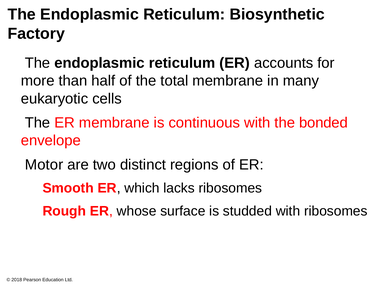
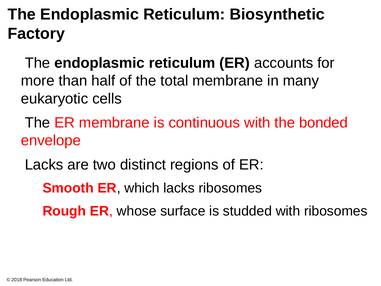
Motor: Motor -> Lacks (44, 165)
